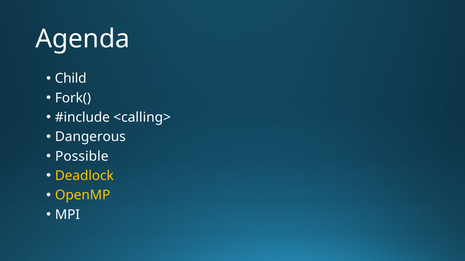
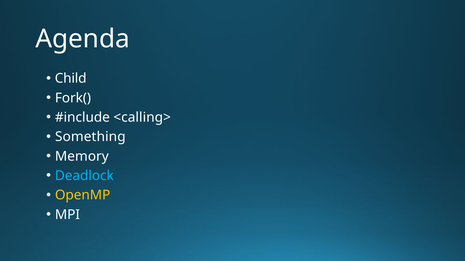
Dangerous: Dangerous -> Something (90, 137)
Possible: Possible -> Memory (82, 157)
Deadlock colour: yellow -> light blue (84, 176)
